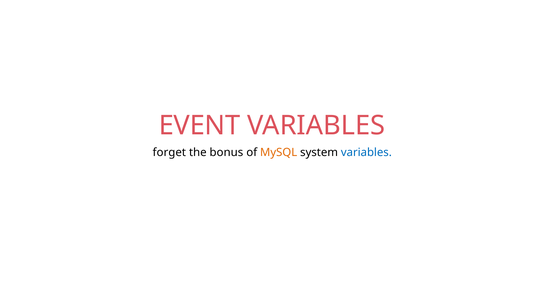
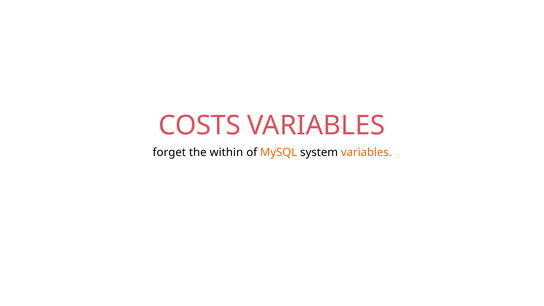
EVENT: EVENT -> COSTS (199, 126)
bonus: bonus -> within (226, 152)
variables colour: blue -> orange (366, 152)
